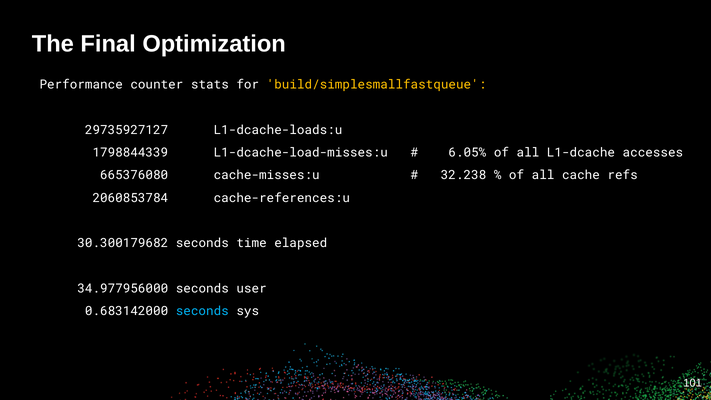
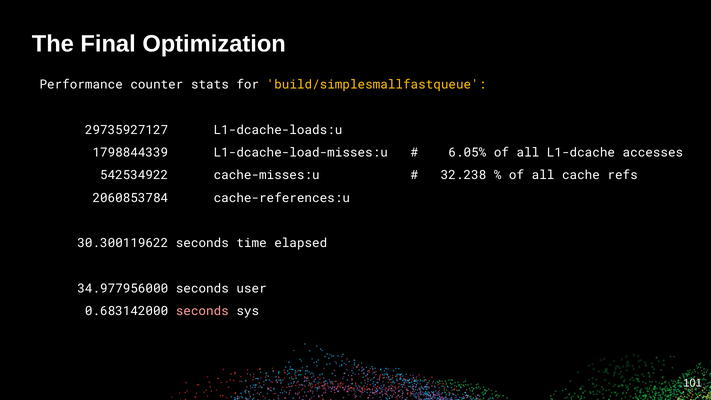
665376080: 665376080 -> 542534922 (134, 175)
30.300179682: 30.300179682 -> 30.300119622 (123, 243)
seconds colour: light blue -> pink (202, 311)
